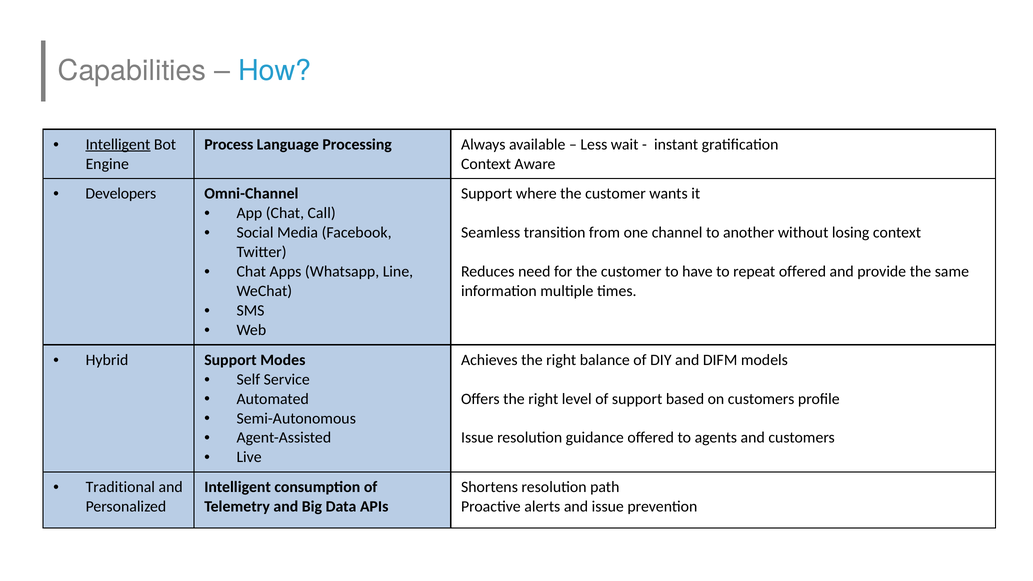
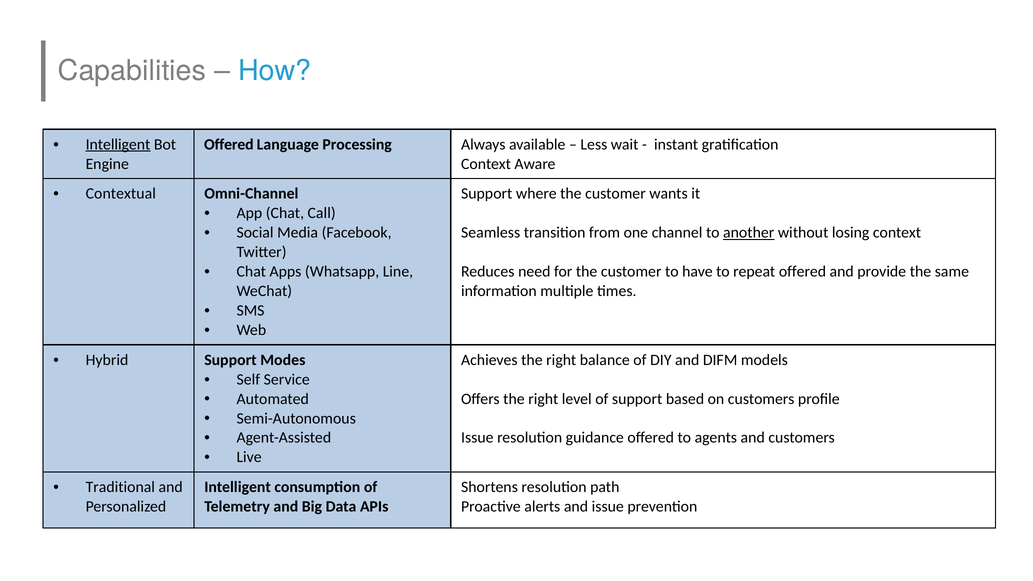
Process: Process -> Offered (229, 144)
Developers: Developers -> Contextual (121, 194)
another underline: none -> present (749, 233)
